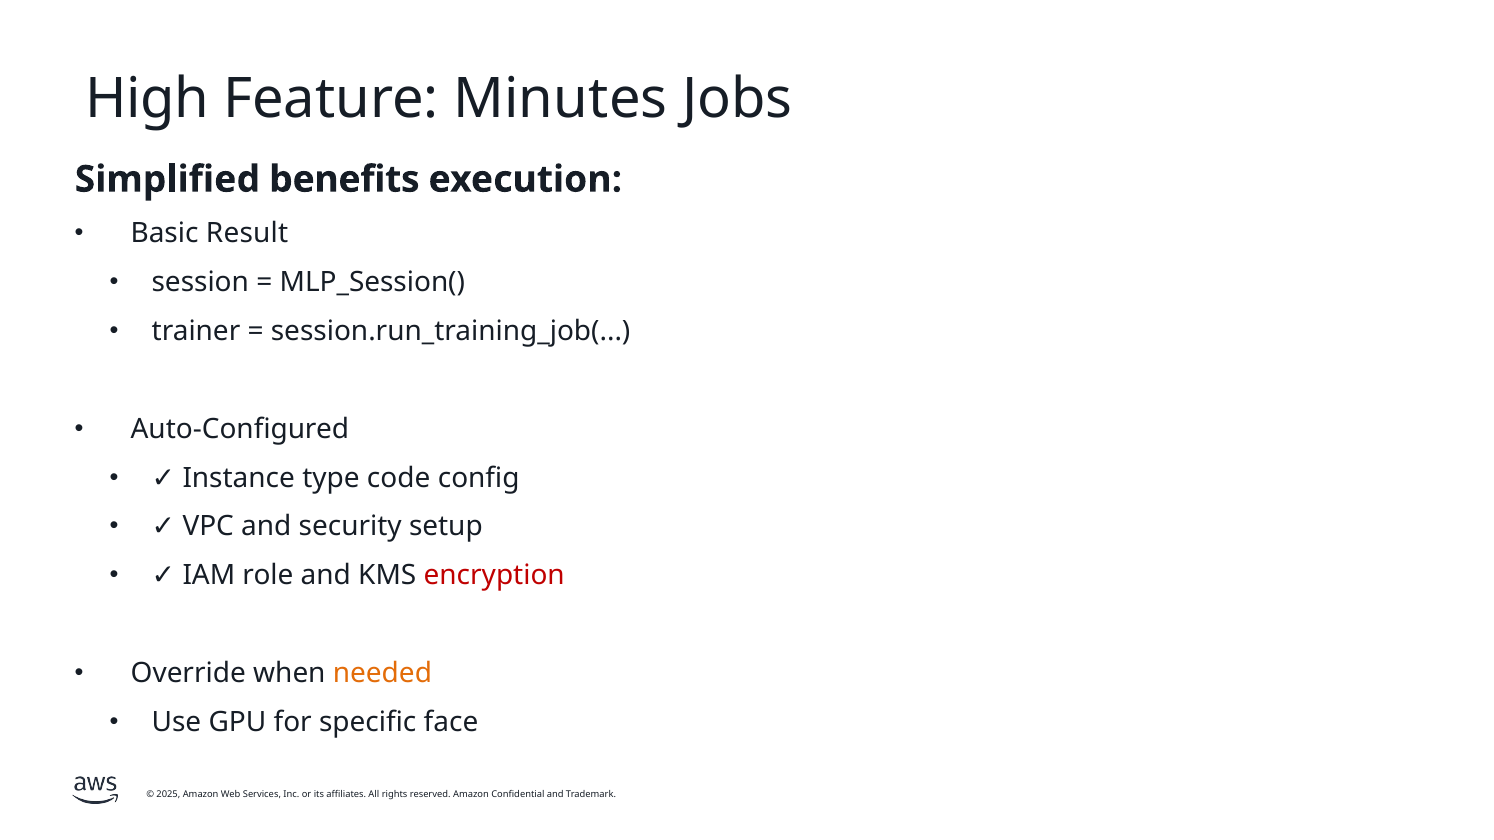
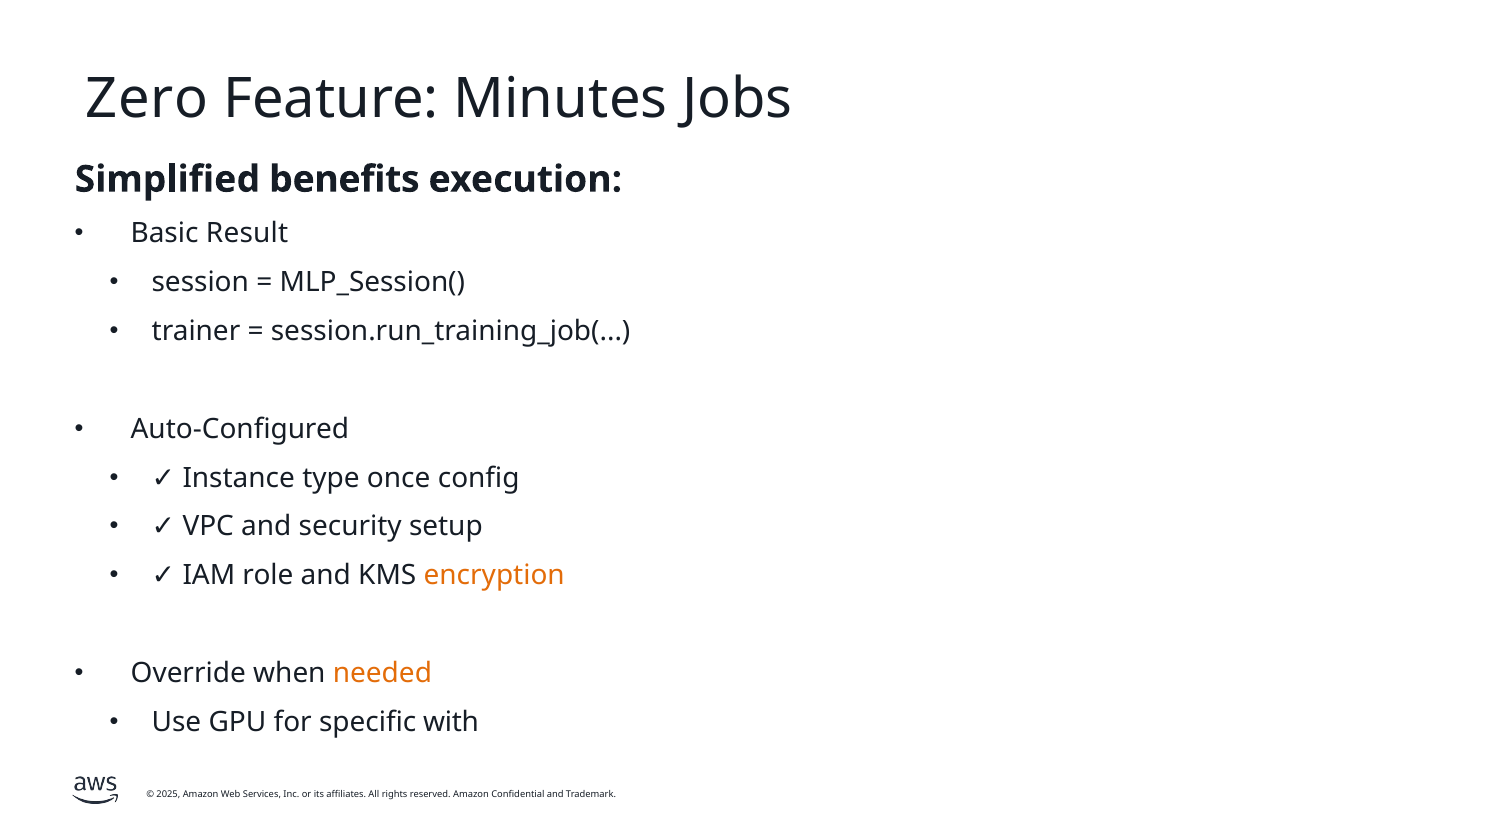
High: High -> Zero (147, 99)
code: code -> once (399, 478)
encryption colour: red -> orange (494, 576)
face: face -> with (451, 723)
